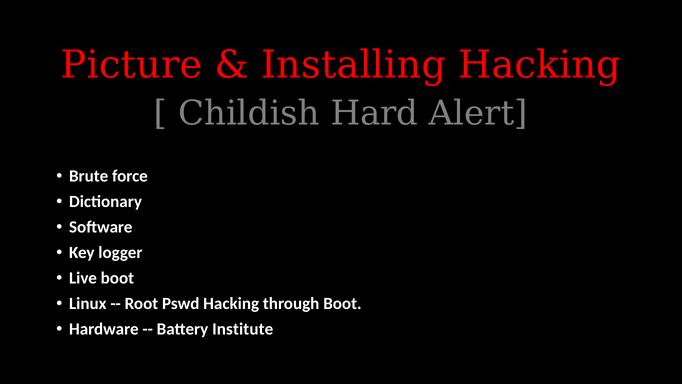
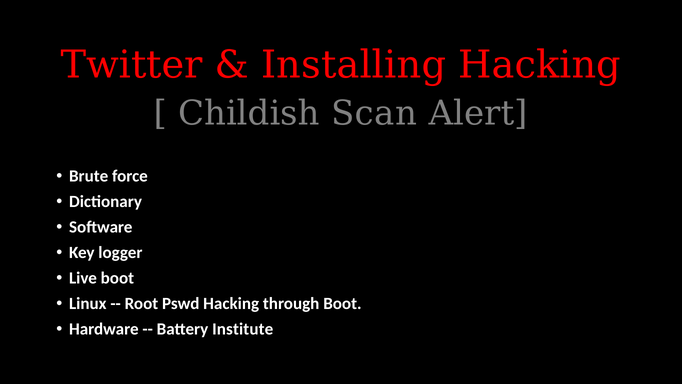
Picture: Picture -> Twitter (132, 65)
Hard: Hard -> Scan (374, 114)
